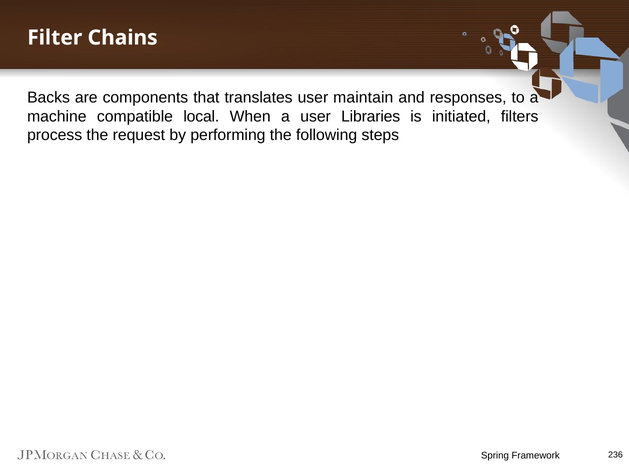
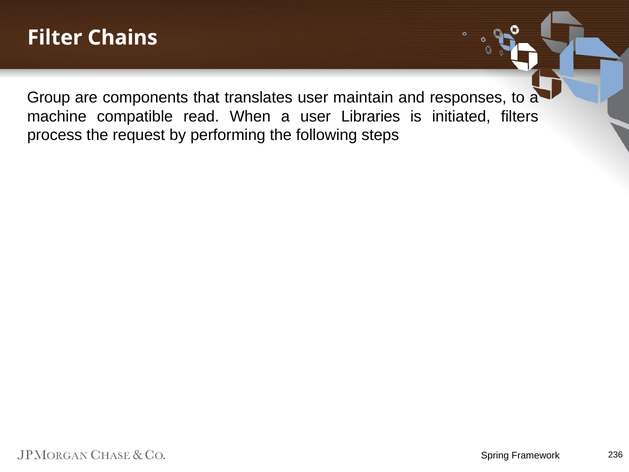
Backs: Backs -> Group (49, 97)
local: local -> read (201, 116)
